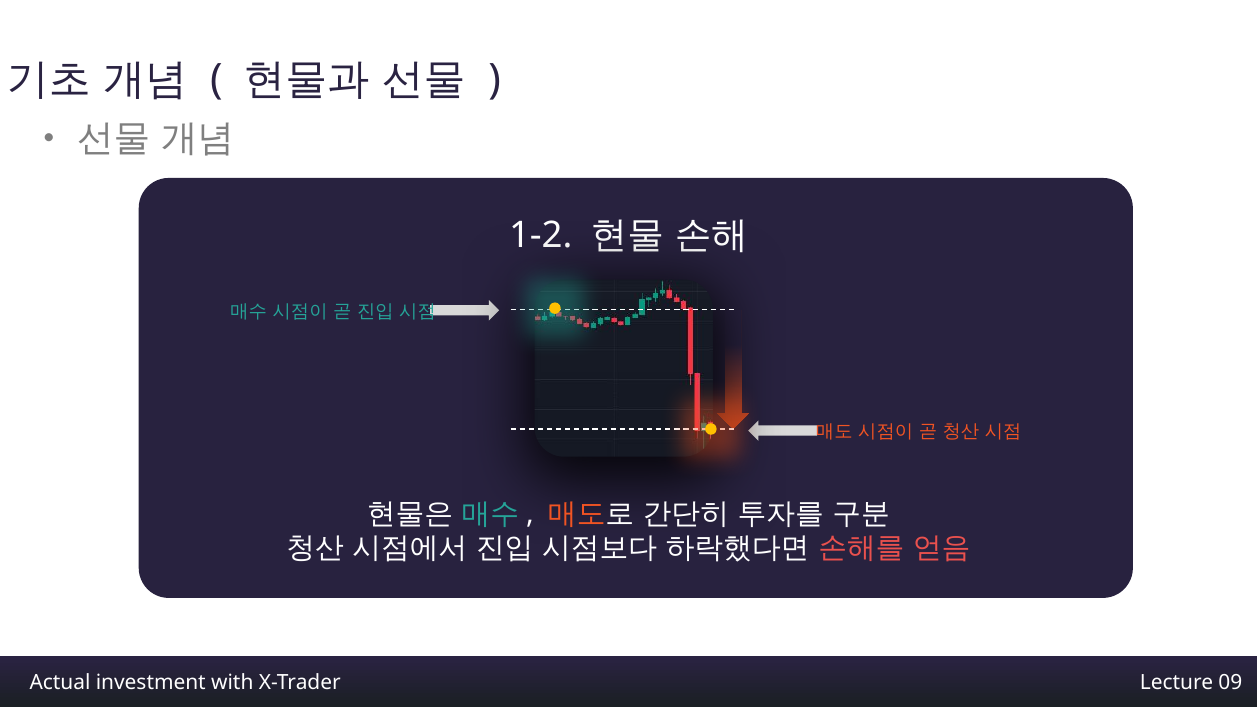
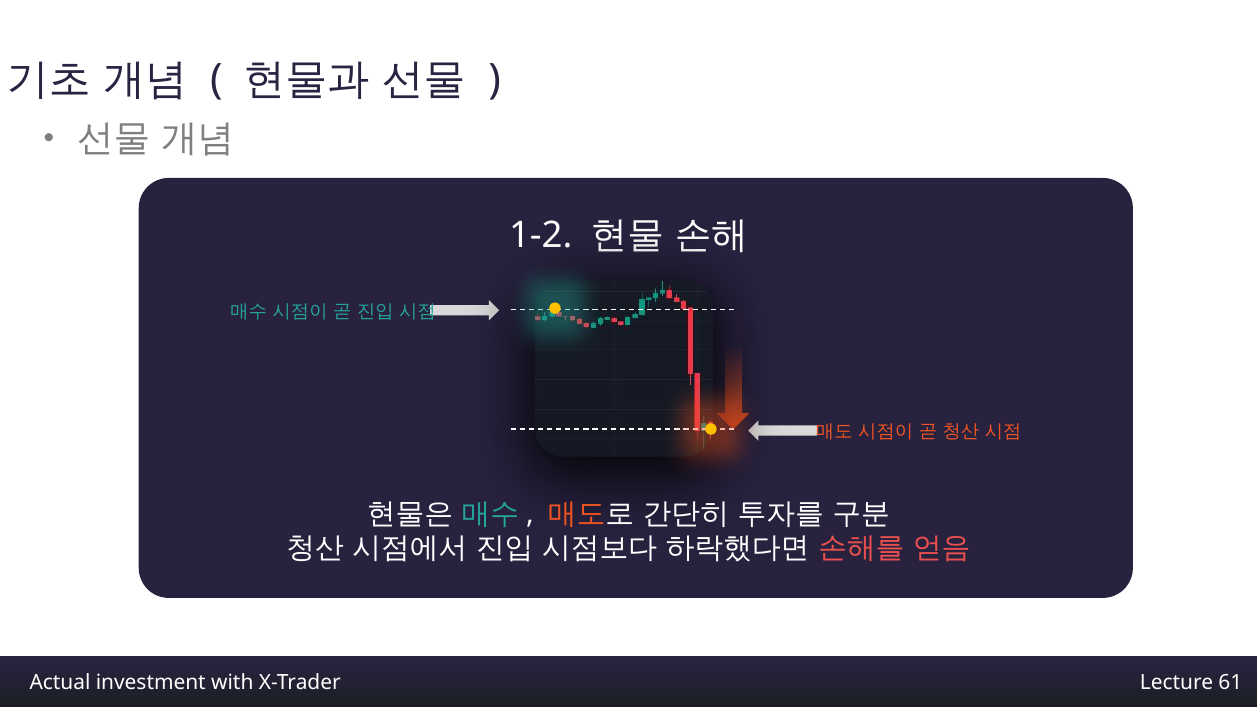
09: 09 -> 61 (1230, 683)
